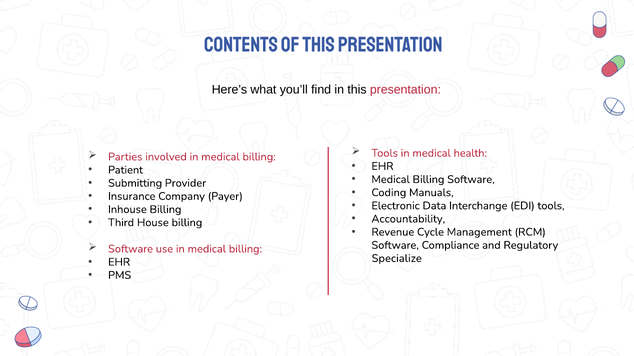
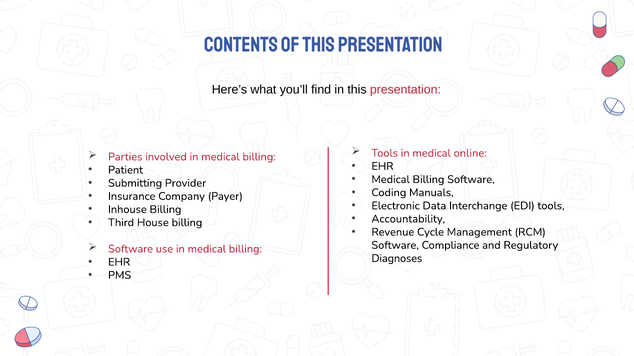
health: health -> online (470, 153)
Specialize: Specialize -> Diagnoses (397, 259)
